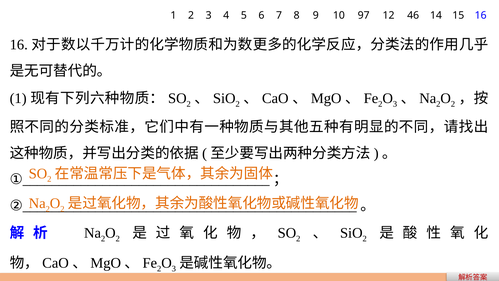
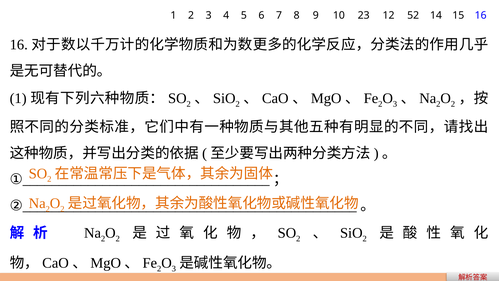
97: 97 -> 23 (364, 15)
46: 46 -> 52 (413, 15)
